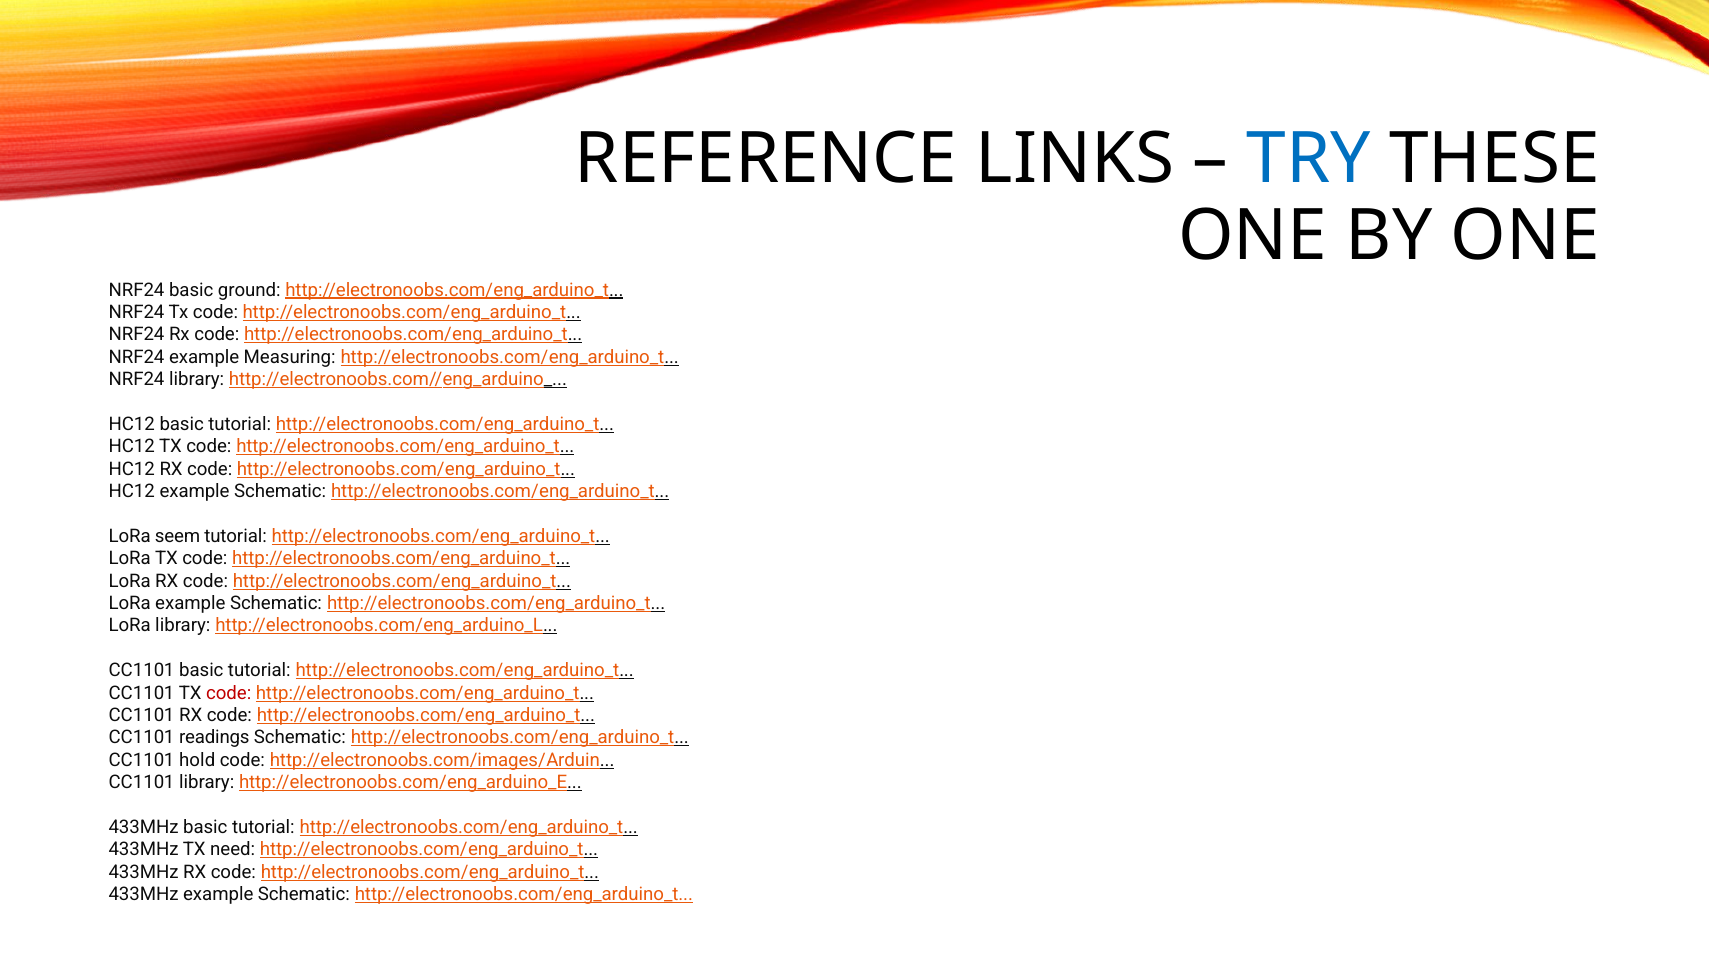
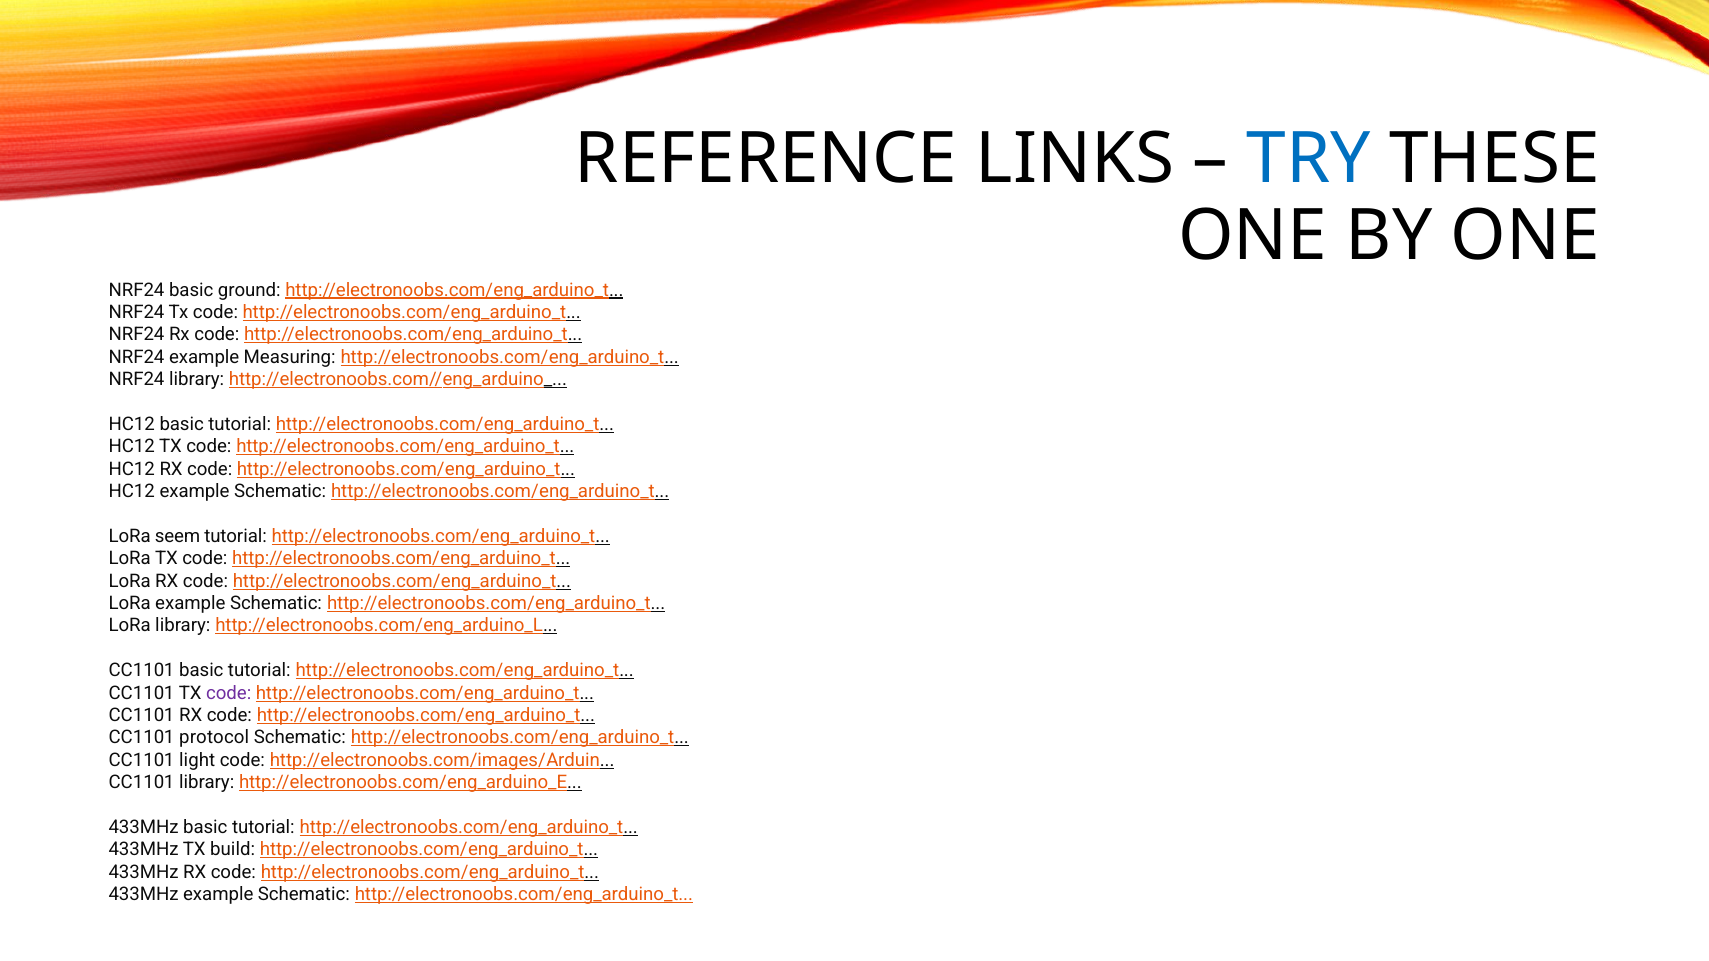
code colour: red -> purple (229, 693)
readings: readings -> protocol (214, 738)
hold: hold -> light (197, 760)
need: need -> build (233, 850)
